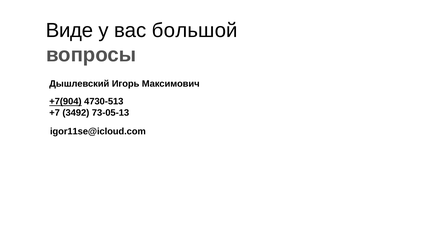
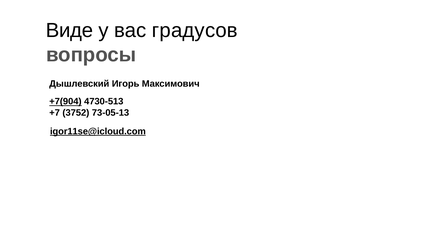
большой: большой -> градусов (195, 30)
3492: 3492 -> 3752 (76, 113)
igor11se@icloud.com underline: none -> present (98, 131)
